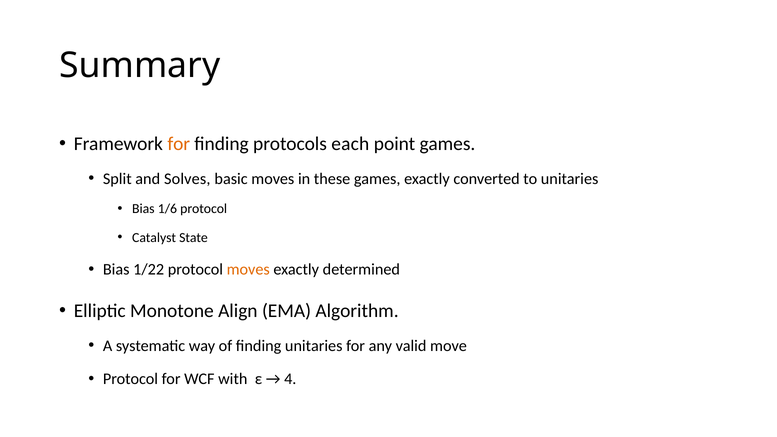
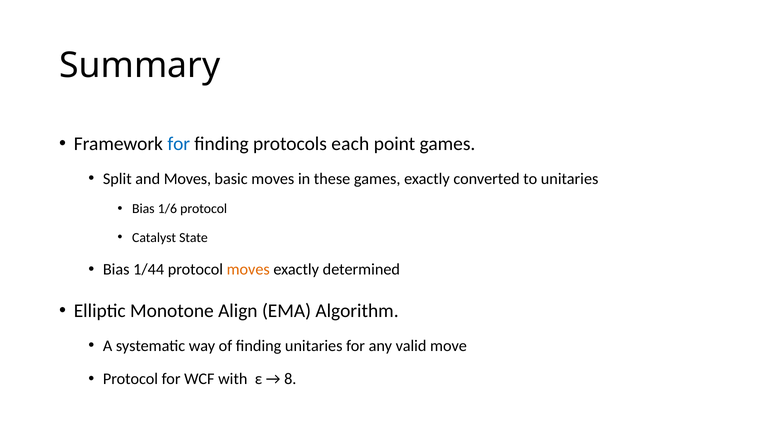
for colour: orange -> blue (179, 144)
and Solves: Solves -> Moves (187, 179)
1/22: 1/22 -> 1/44 (149, 270)
4: 4 -> 8 (290, 379)
